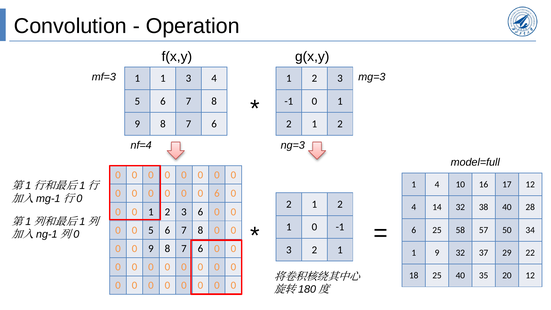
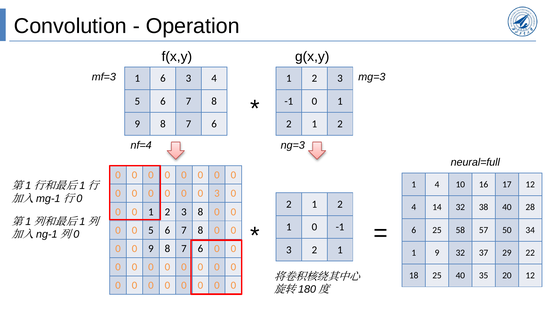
1 1: 1 -> 6 (163, 78)
model=full: model=full -> neural=full (475, 162)
0 6: 6 -> 3 (217, 193)
3 6: 6 -> 8 (200, 212)
